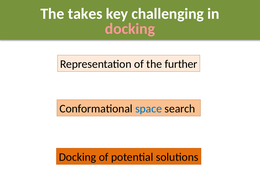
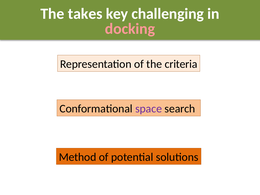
further: further -> criteria (181, 64)
space colour: blue -> purple (149, 109)
Docking: Docking -> Method (78, 157)
